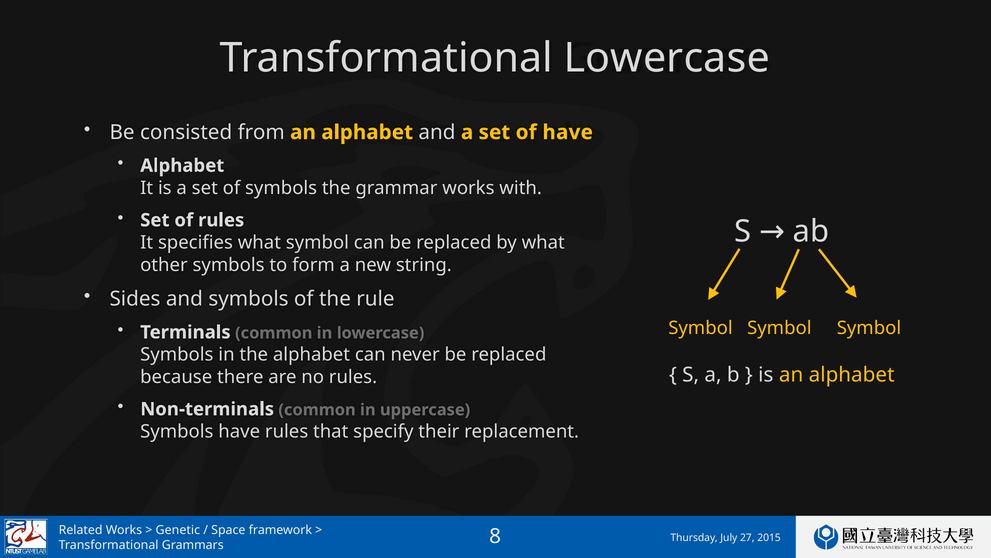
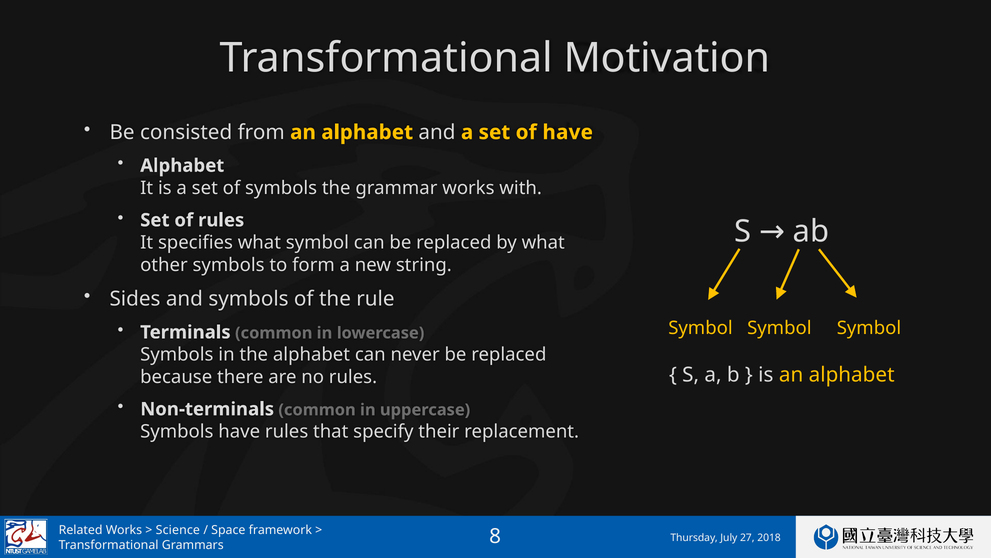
Transformational Lowercase: Lowercase -> Motivation (667, 58)
Genetic: Genetic -> Science (178, 530)
2015: 2015 -> 2018 (769, 537)
